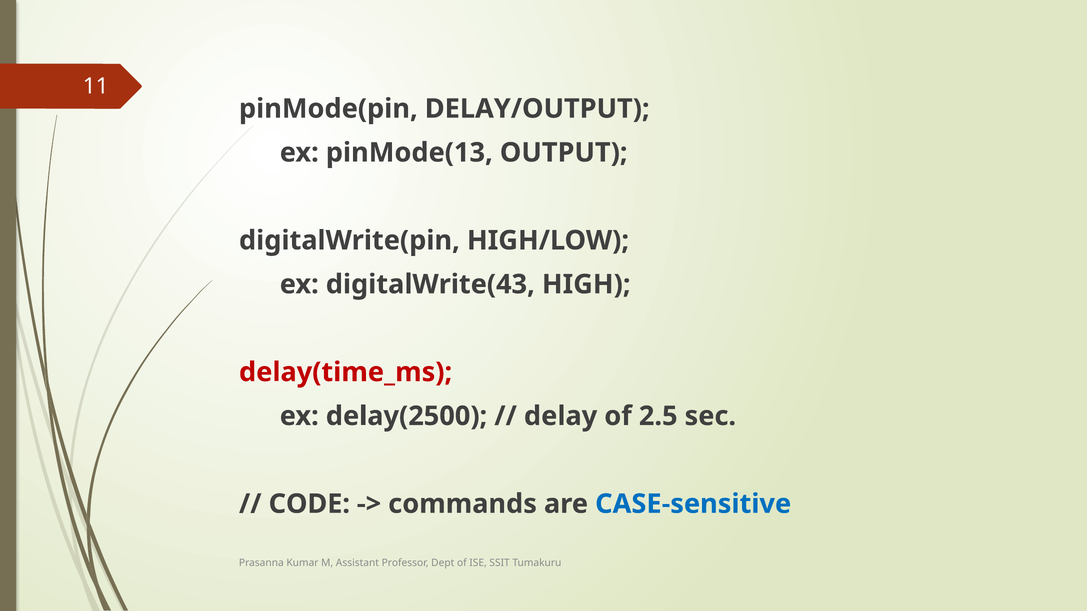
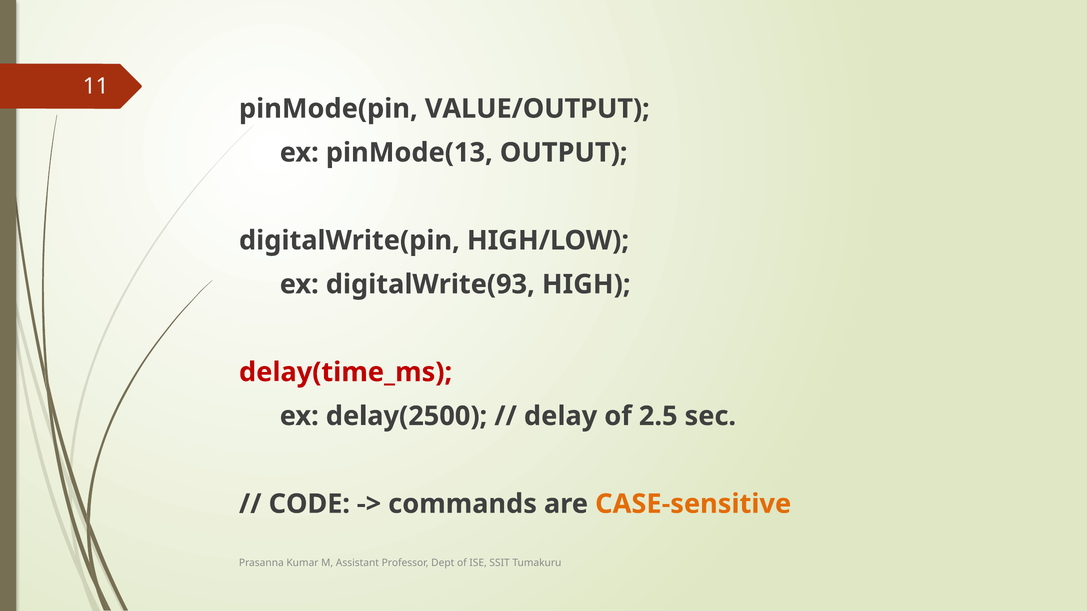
DELAY/OUTPUT: DELAY/OUTPUT -> VALUE/OUTPUT (537, 109)
digitalWrite(43: digitalWrite(43 -> digitalWrite(93 (430, 285)
CASE-sensitive colour: blue -> orange (693, 504)
